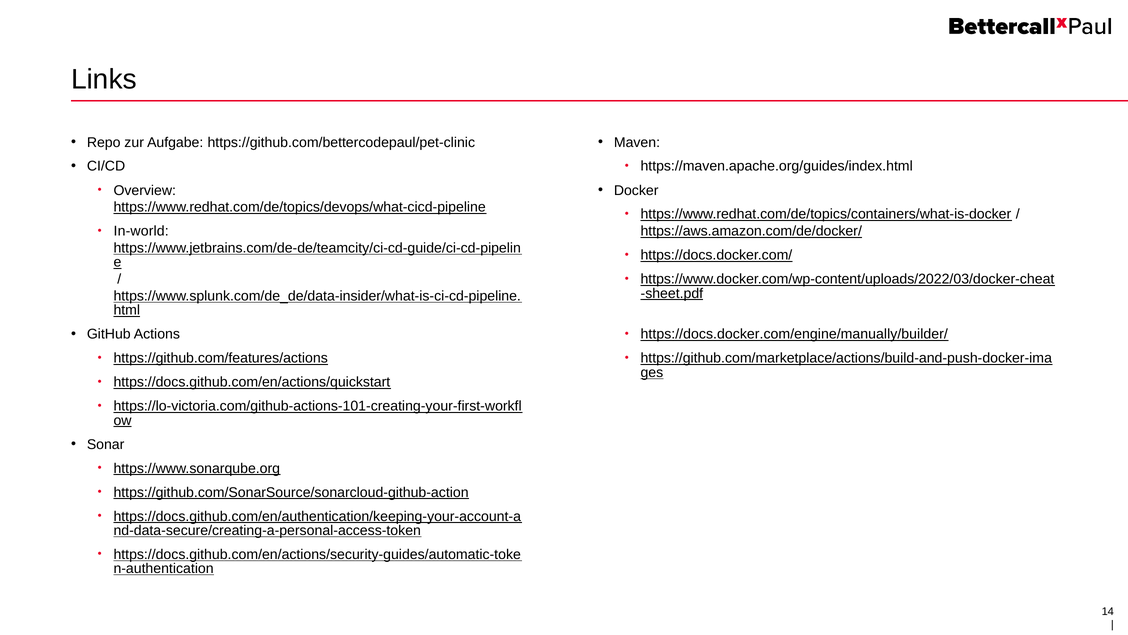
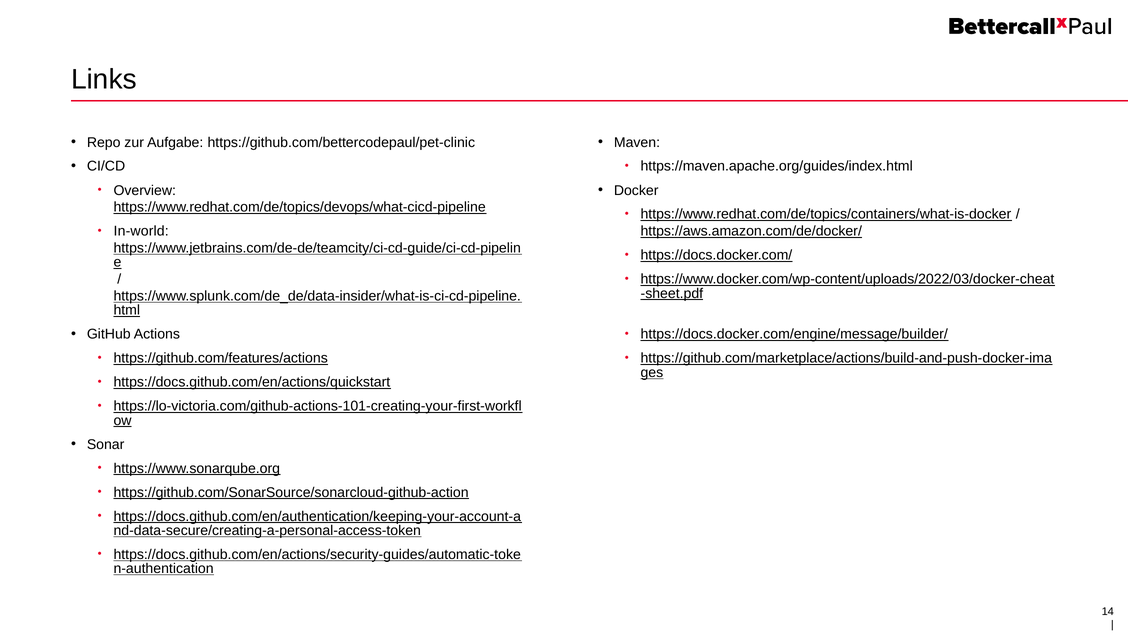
https://docs.docker.com/engine/manually/builder/: https://docs.docker.com/engine/manually/builder/ -> https://docs.docker.com/engine/message/builder/ (794, 334)
